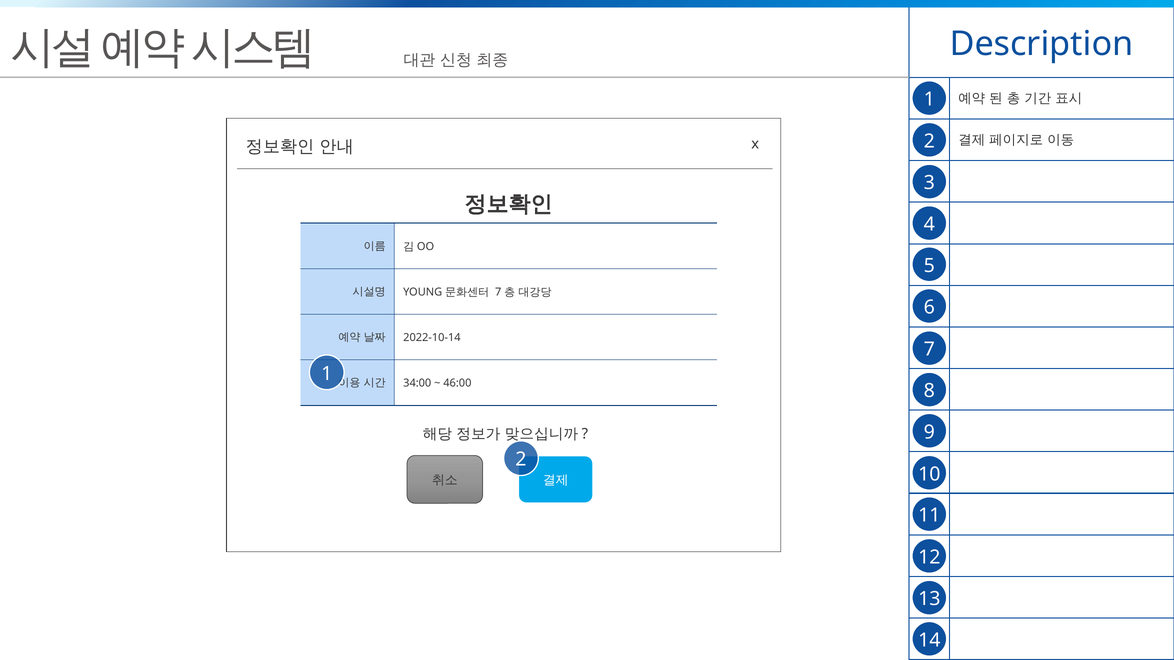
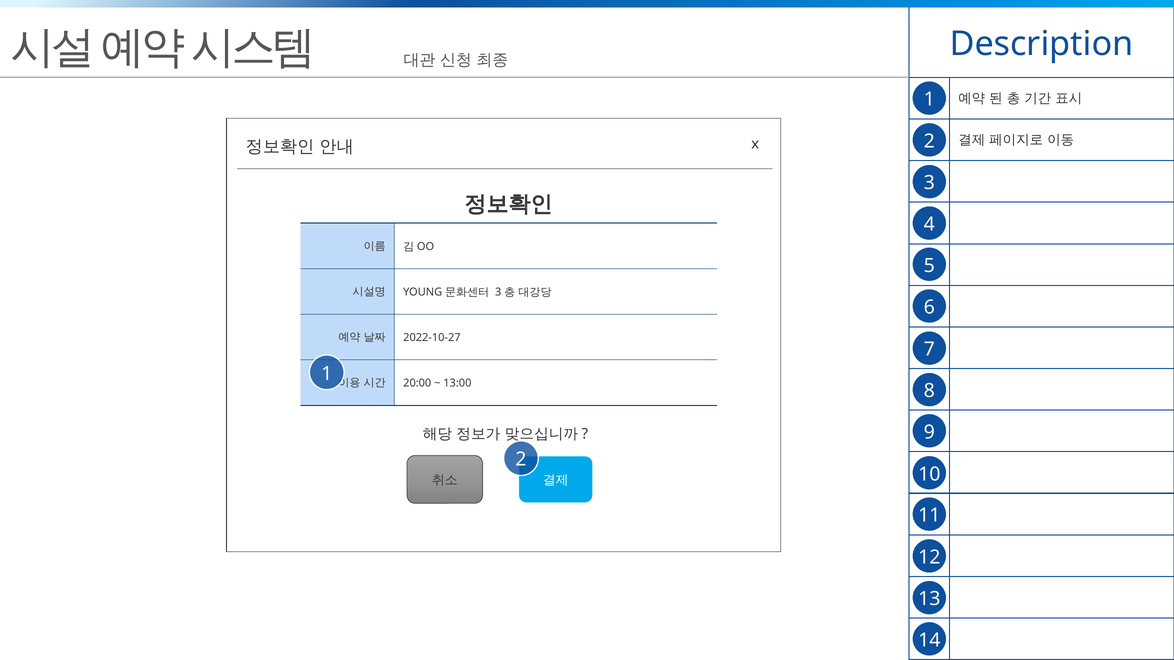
7: 7 -> 3 (498, 292)
2022-10-14: 2022-10-14 -> 2022-10-27 (432, 338)
34:00: 34:00 -> 20:00 (417, 384)
46:00: 46:00 -> 13:00 (457, 384)
